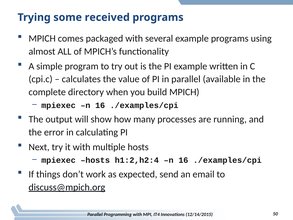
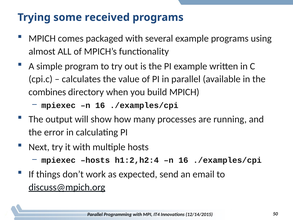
complete: complete -> combines (47, 92)
